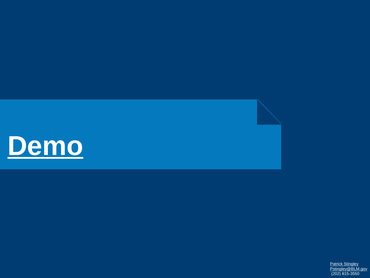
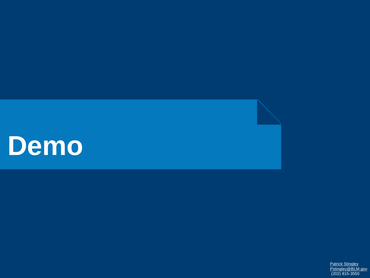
Demo underline: present -> none (45, 146)
